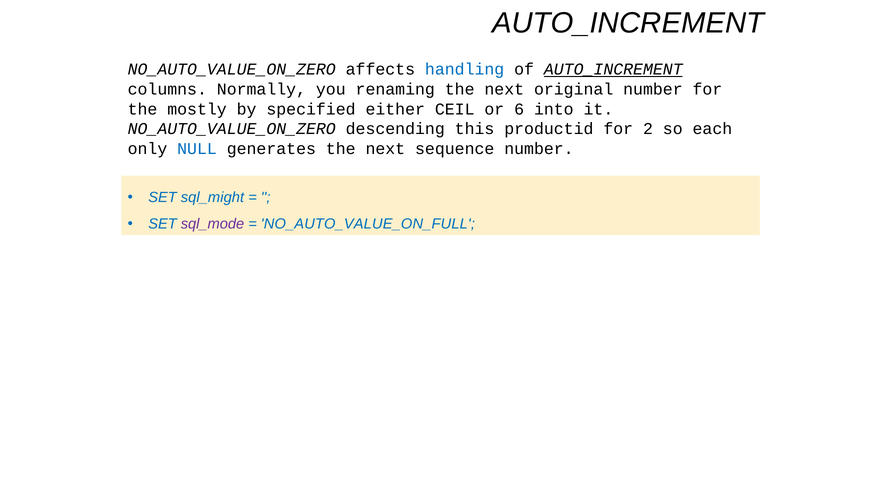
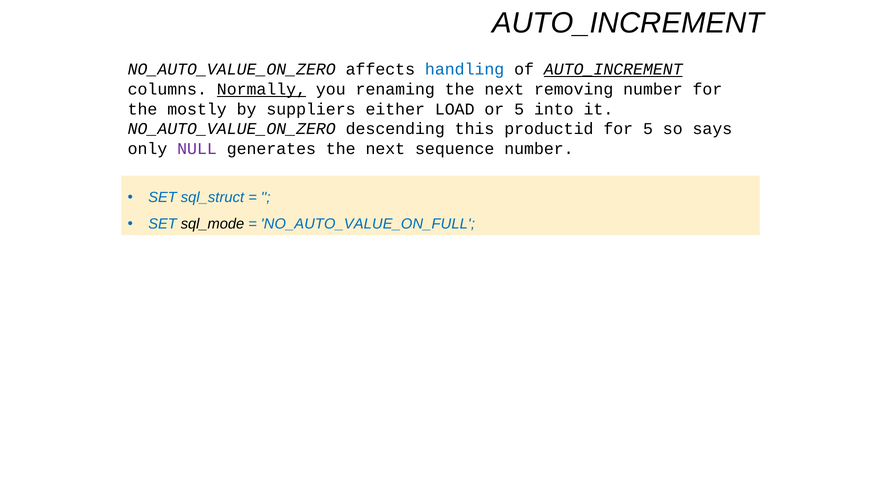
Normally underline: none -> present (261, 89)
original: original -> removing (574, 89)
specified: specified -> suppliers (311, 109)
CEIL: CEIL -> LOAD (455, 109)
or 6: 6 -> 5 (519, 109)
for 2: 2 -> 5 (648, 129)
each: each -> says (712, 129)
NULL colour: blue -> purple (197, 149)
sql_might: sql_might -> sql_struct (212, 197)
sql_mode colour: purple -> black (213, 224)
